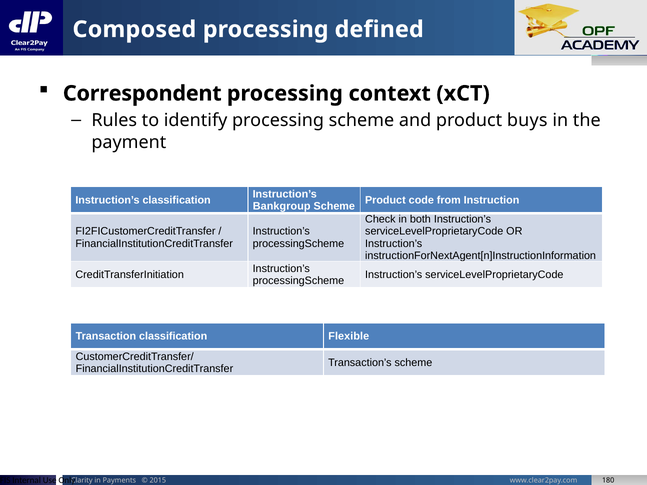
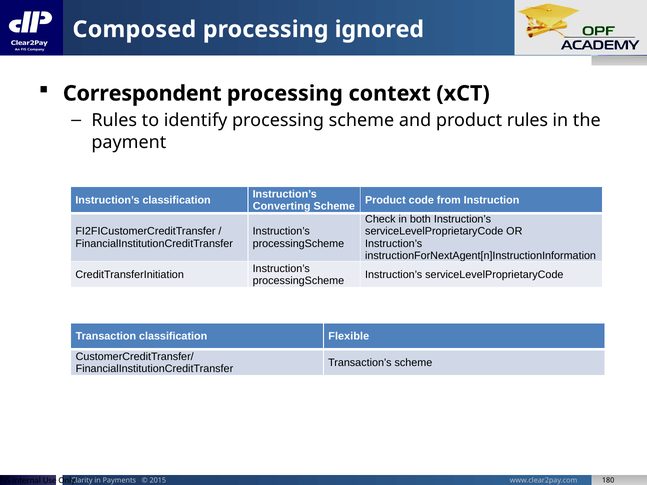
defined: defined -> ignored (379, 29)
product buys: buys -> rules (527, 121)
Bankgroup: Bankgroup -> Converting (282, 206)
